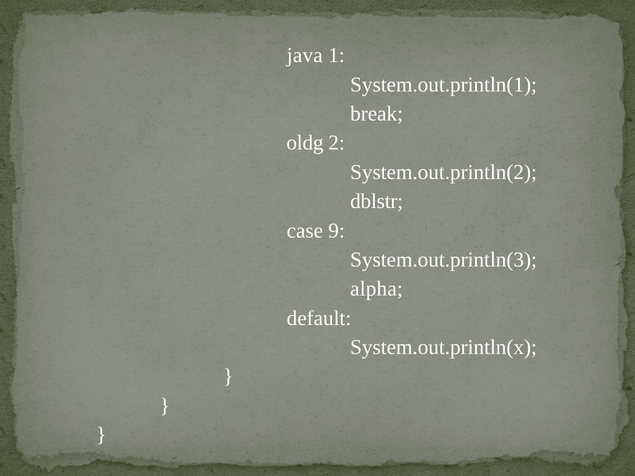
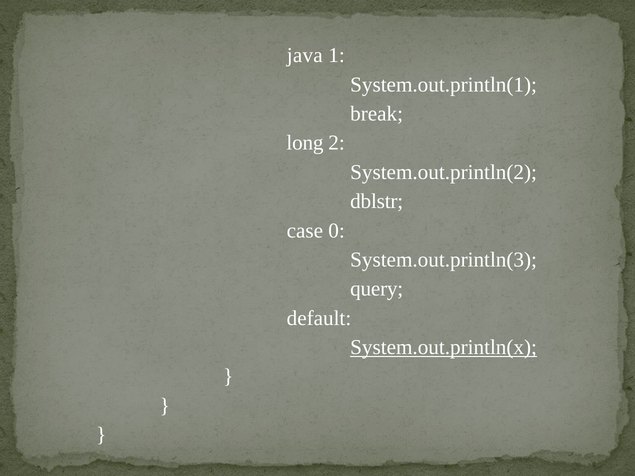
oldg: oldg -> long (305, 143)
9: 9 -> 0 (337, 231)
alpha: alpha -> query (377, 289)
System.out.println(x underline: none -> present (444, 347)
